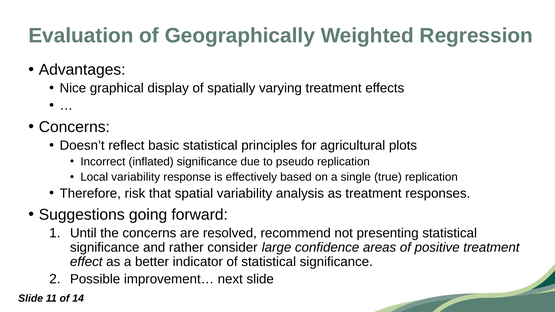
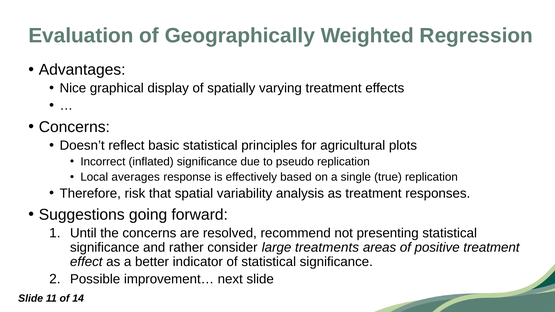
Local variability: variability -> averages (136, 177)
confidence: confidence -> treatments (327, 248)
